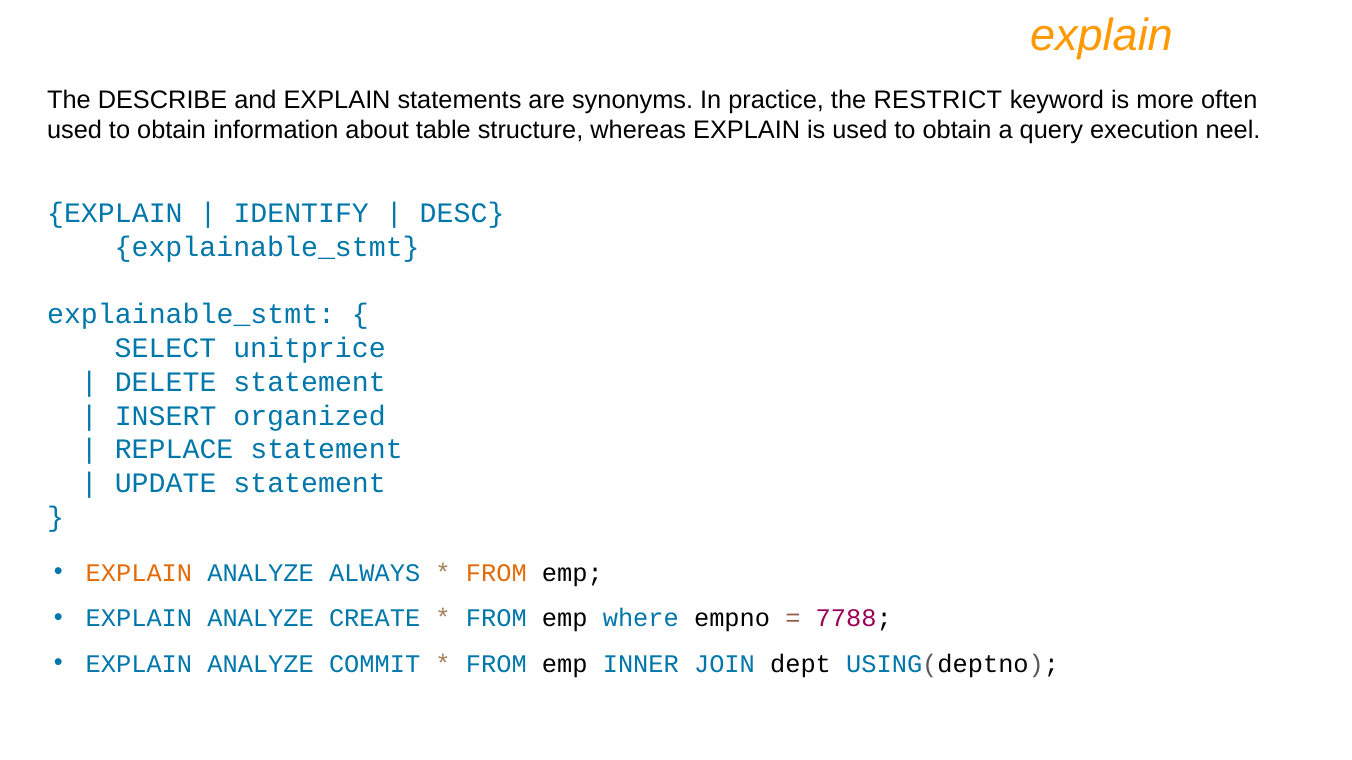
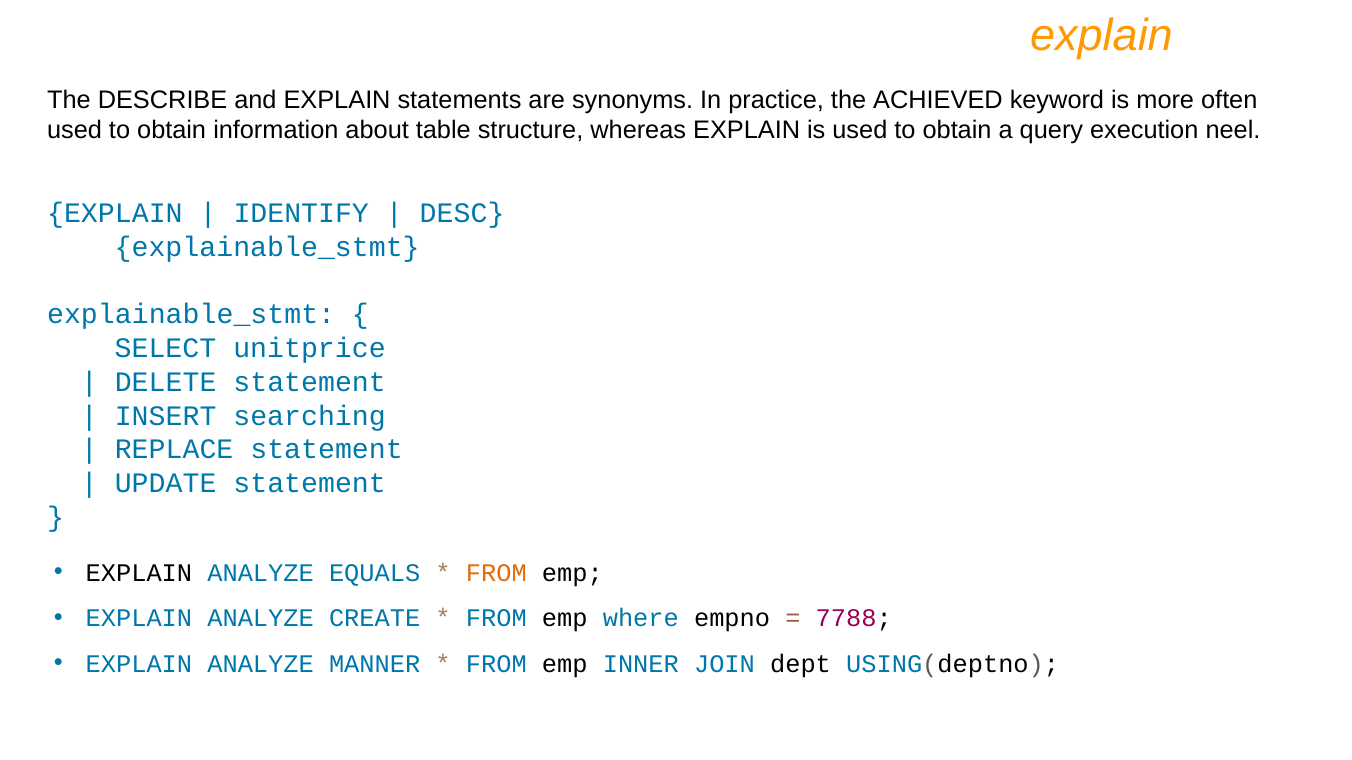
RESTRICT: RESTRICT -> ACHIEVED (938, 100)
organized: organized -> searching (310, 416)
EXPLAIN colour: orange -> black (139, 573)
ALWAYS: ALWAYS -> EQUALS (375, 573)
COMMIT: COMMIT -> MANNER (375, 664)
